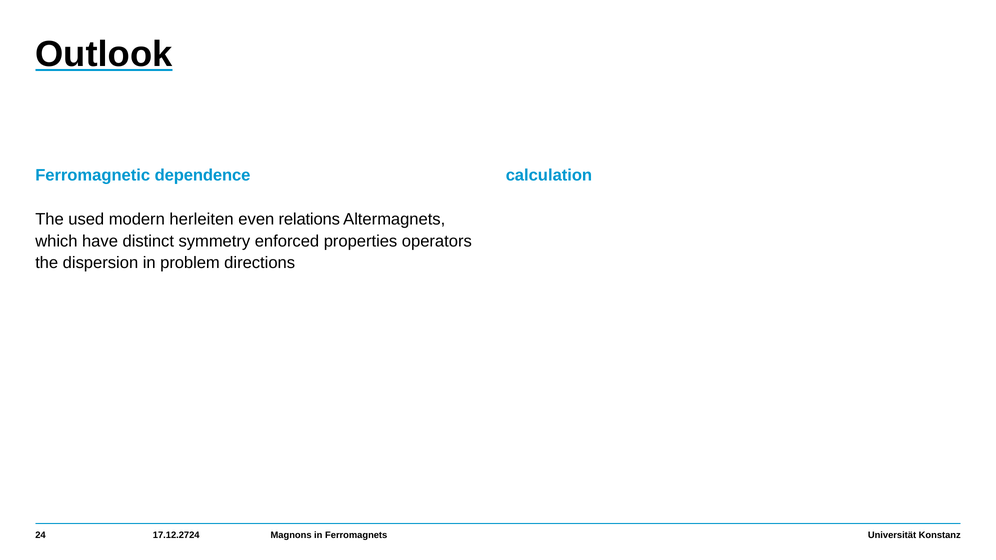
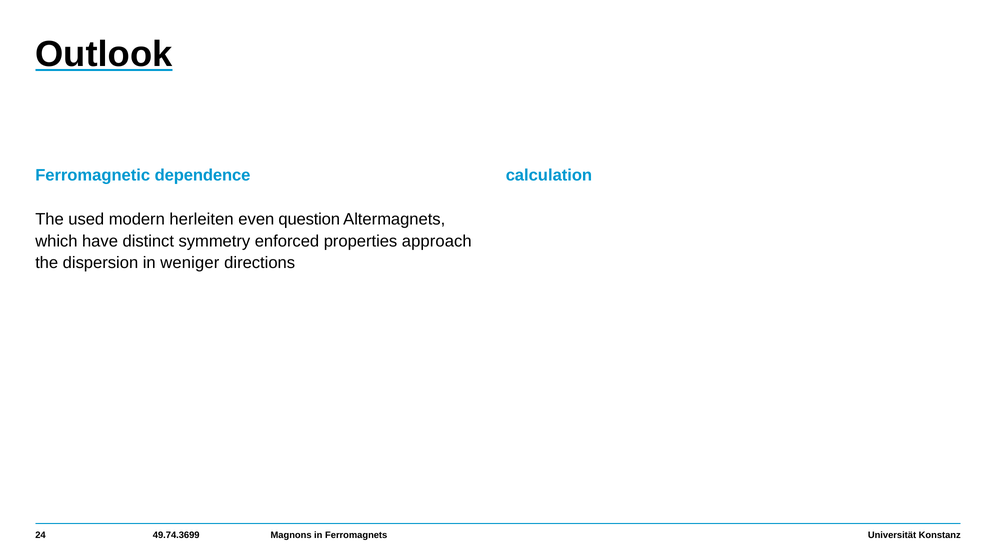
relations: relations -> question (309, 219)
operators: operators -> approach (437, 241)
problem: problem -> weniger (190, 263)
17.12.2724: 17.12.2724 -> 49.74.3699 (176, 535)
